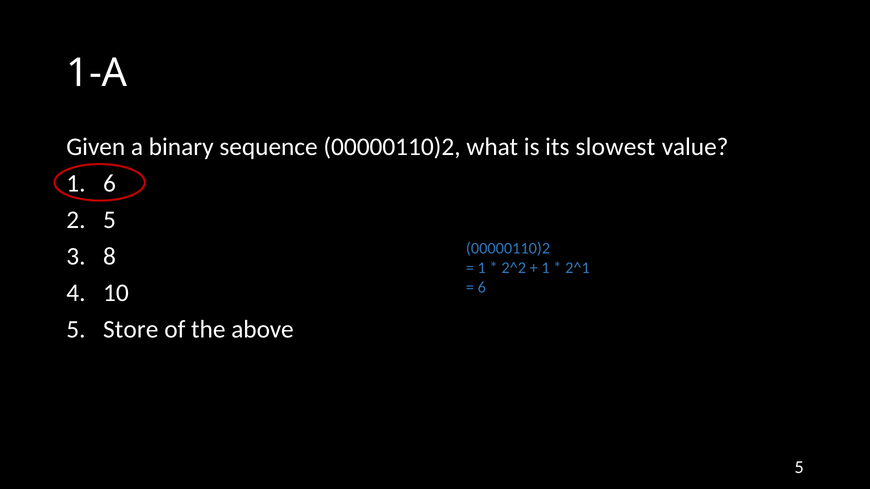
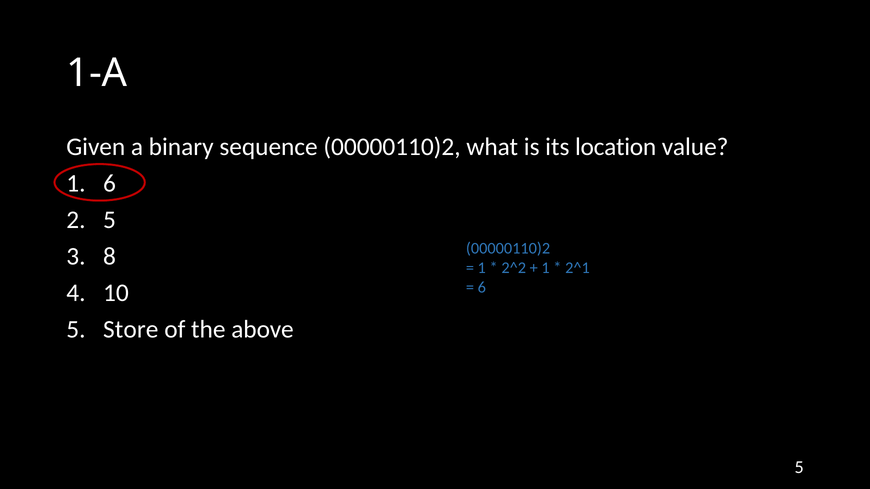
slowest: slowest -> location (616, 147)
